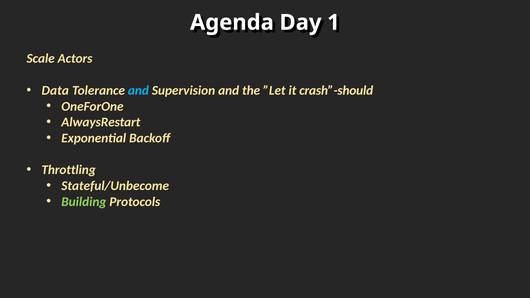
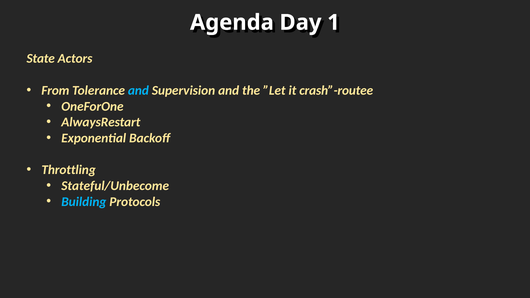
Scale: Scale -> State (41, 59)
Data: Data -> From (55, 90)
crash”-should: crash”-should -> crash”-routee (336, 90)
Building colour: light green -> light blue (84, 202)
